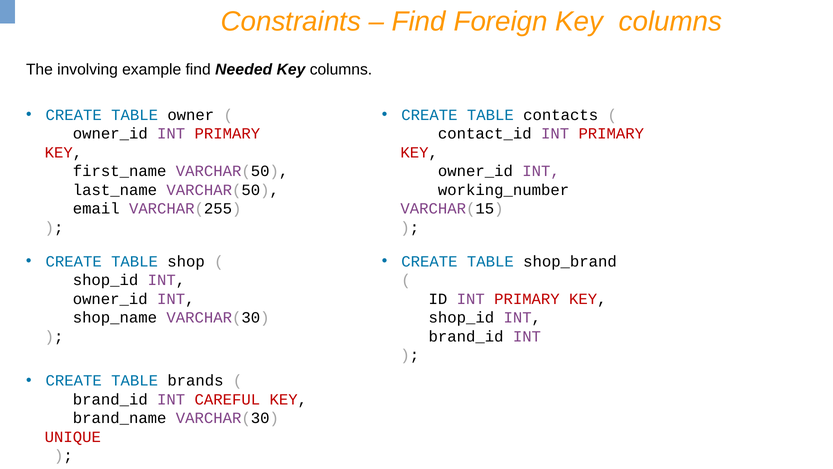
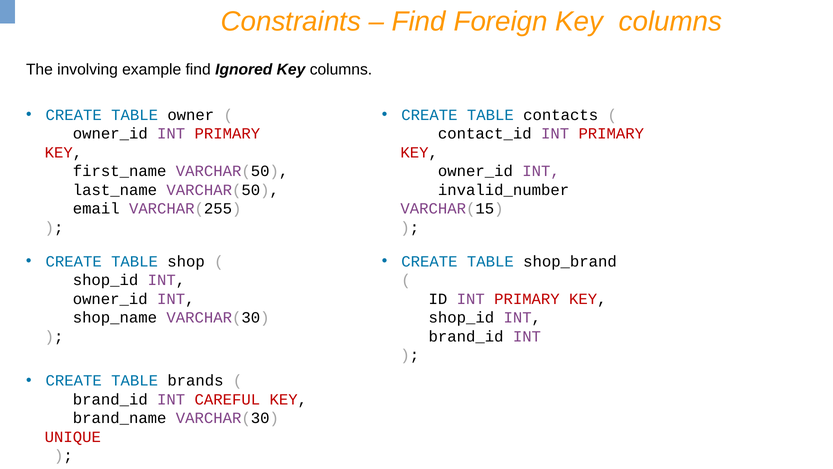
Needed: Needed -> Ignored (244, 69)
working_number: working_number -> invalid_number (504, 190)
